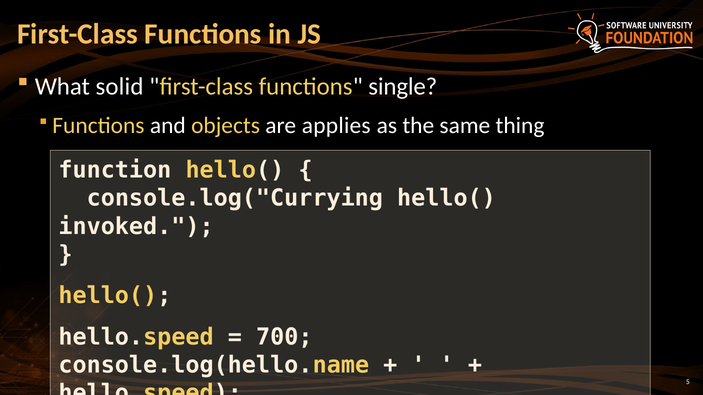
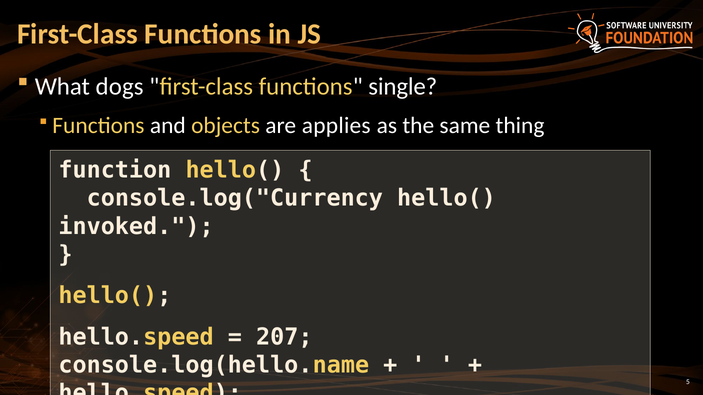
solid: solid -> dogs (120, 87)
console.log("Currying: console.log("Currying -> console.log("Currency (235, 199)
700: 700 -> 207 (284, 337)
